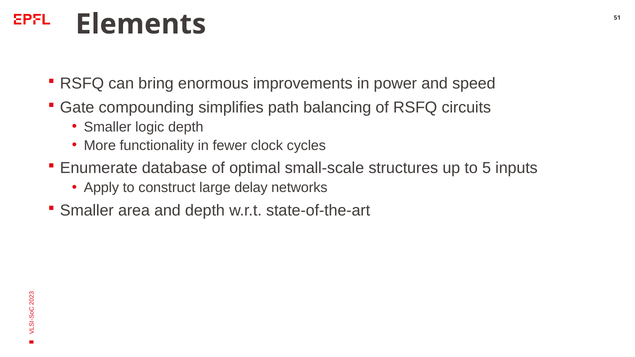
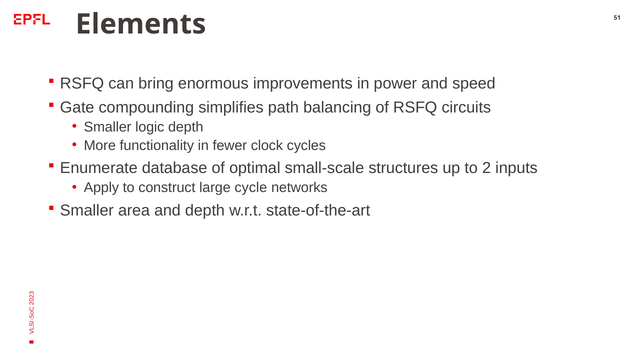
to 5: 5 -> 2 (487, 168)
delay: delay -> cycle (251, 188)
